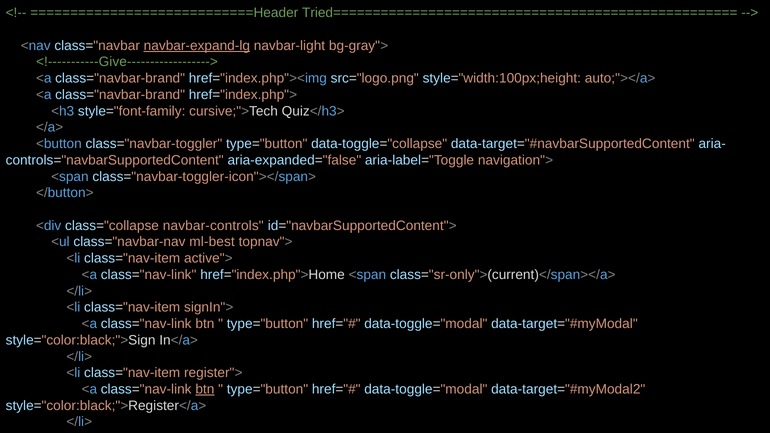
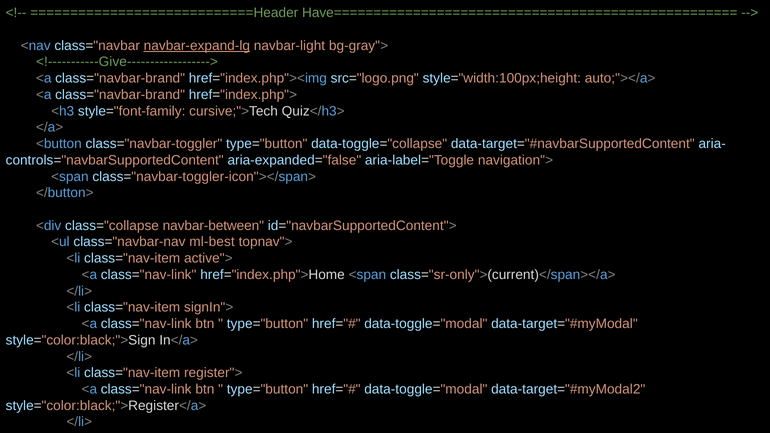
Tried===================================================: Tried=================================================== -> Have=================================================== (520, 13)
navbar-controls: navbar-controls -> navbar-between (213, 226)
btn underline: present -> none (205, 389)
